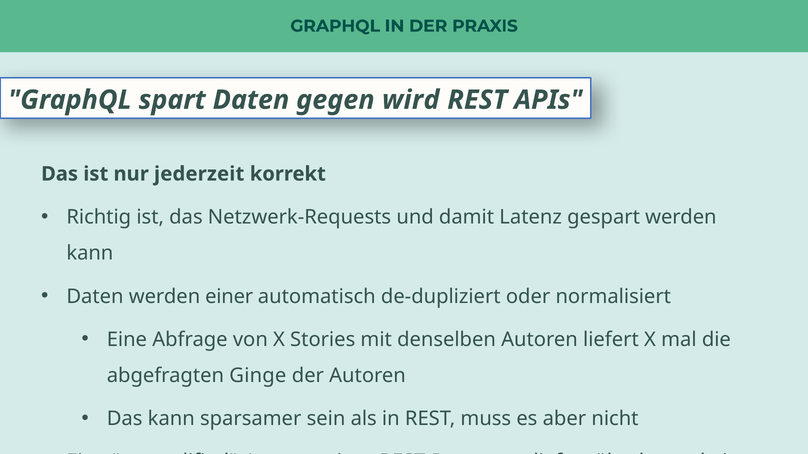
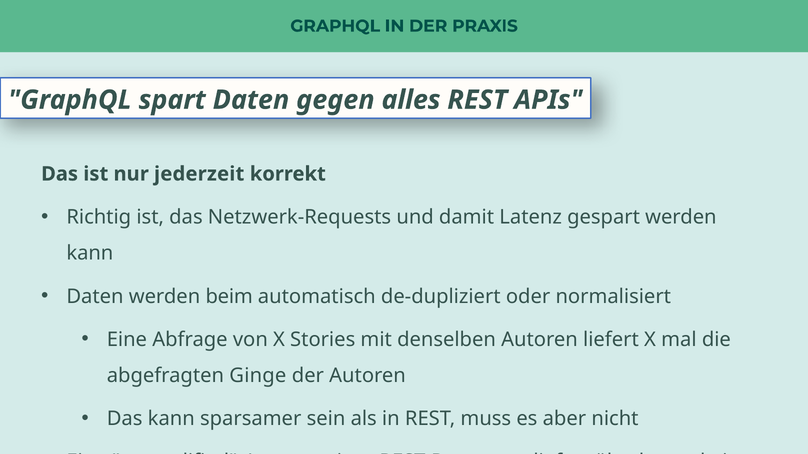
wird: wird -> alles (411, 100)
werden einer: einer -> beim (229, 297)
